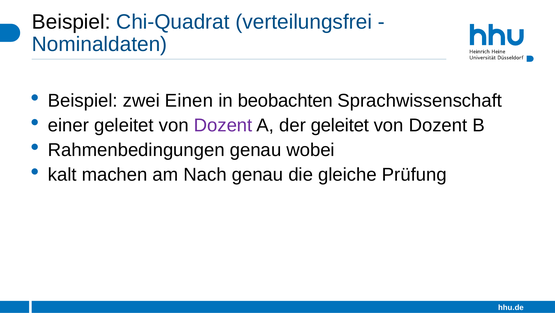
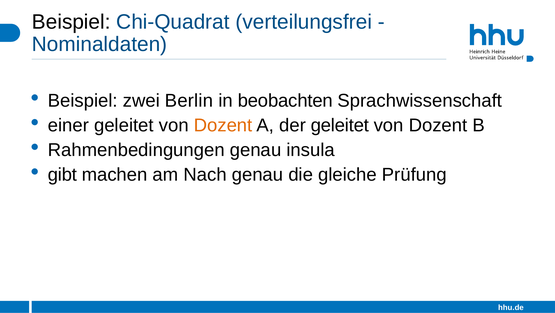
Einen: Einen -> Berlin (189, 101)
Dozent colour: purple -> orange (223, 125)
wobei: wobei -> insula (311, 150)
kalt: kalt -> gibt (62, 174)
